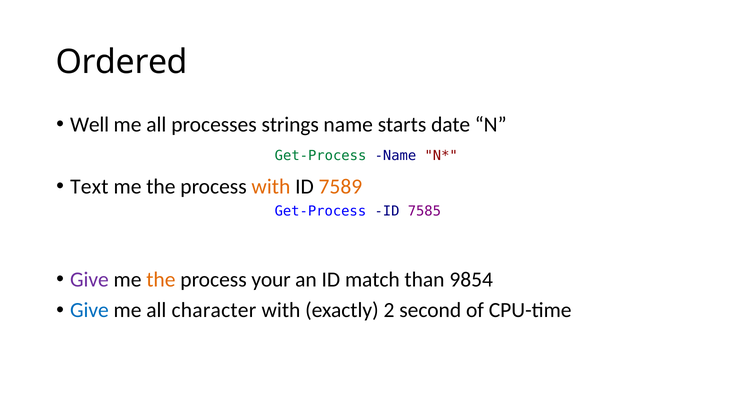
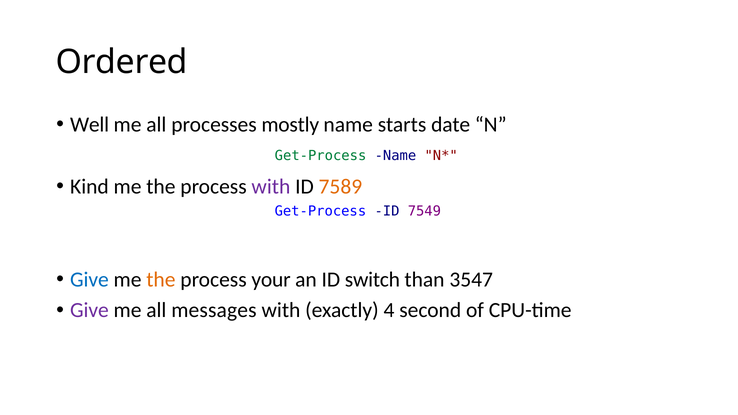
strings: strings -> mostly (290, 125)
Text: Text -> Kind (89, 187)
with colour: orange -> purple (271, 187)
7585: 7585 -> 7549 (424, 211)
Give colour: purple -> blue (89, 279)
match: match -> switch (372, 279)
9854: 9854 -> 3547 (471, 279)
Give colour: blue -> purple (89, 310)
character: character -> messages (214, 310)
2: 2 -> 4 (389, 310)
